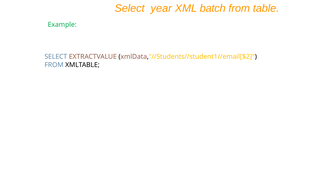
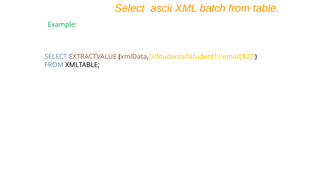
year: year -> ascii (161, 8)
